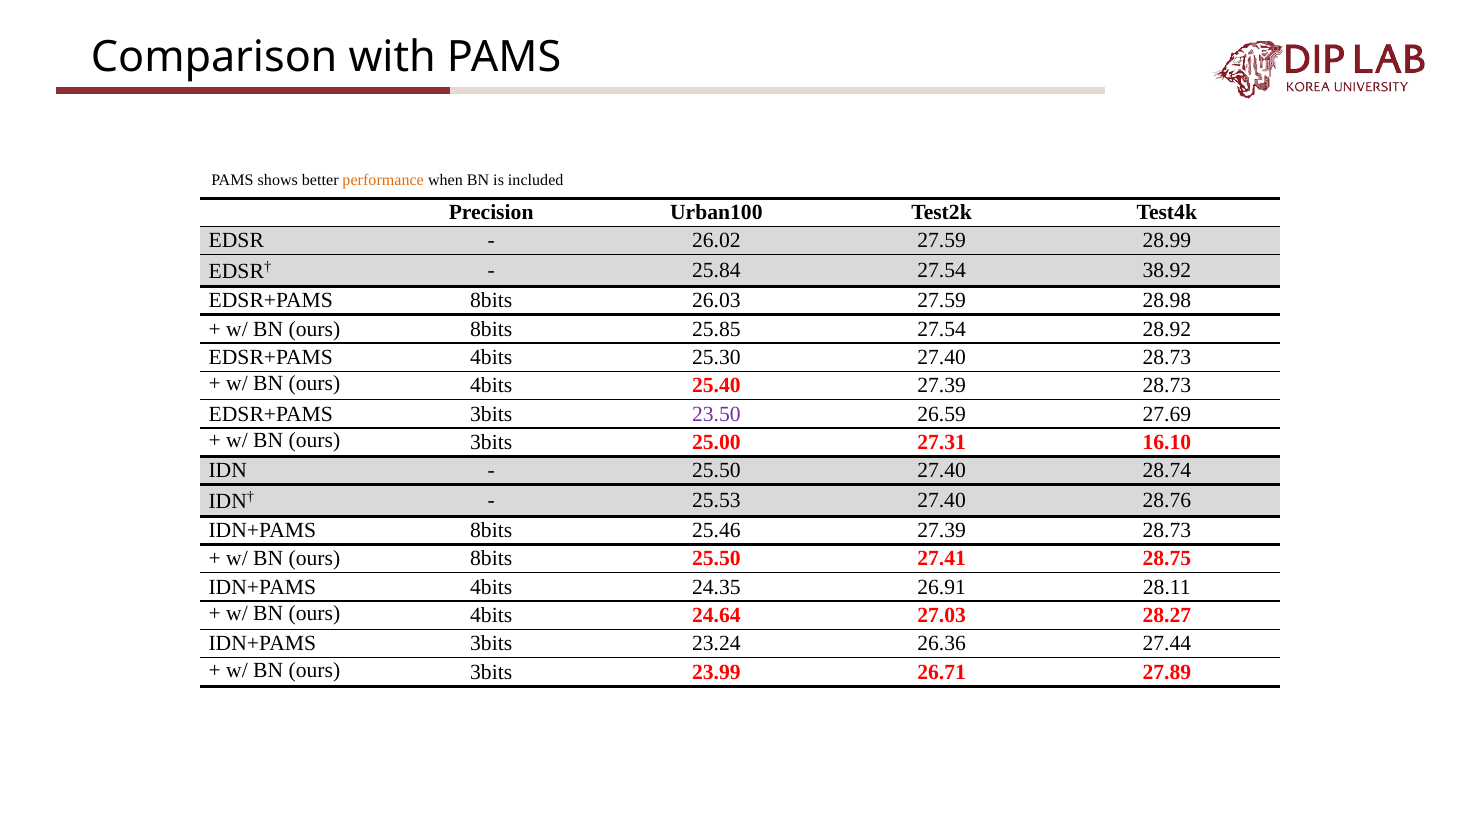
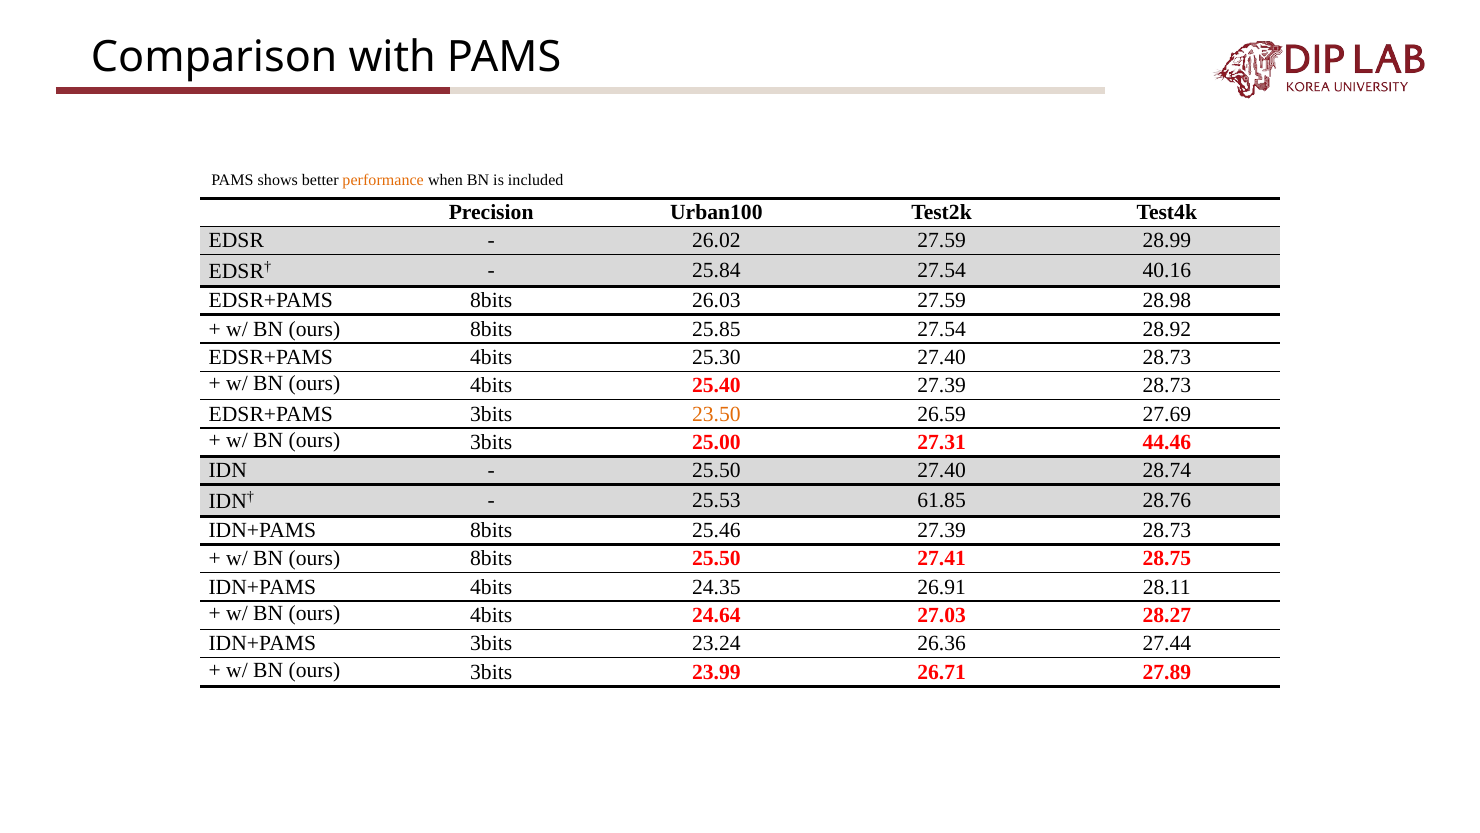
38.92: 38.92 -> 40.16 (1167, 271)
23.50 colour: purple -> orange (716, 414)
16.10: 16.10 -> 44.46 (1167, 442)
25.53 27.40: 27.40 -> 61.85 (942, 500)
